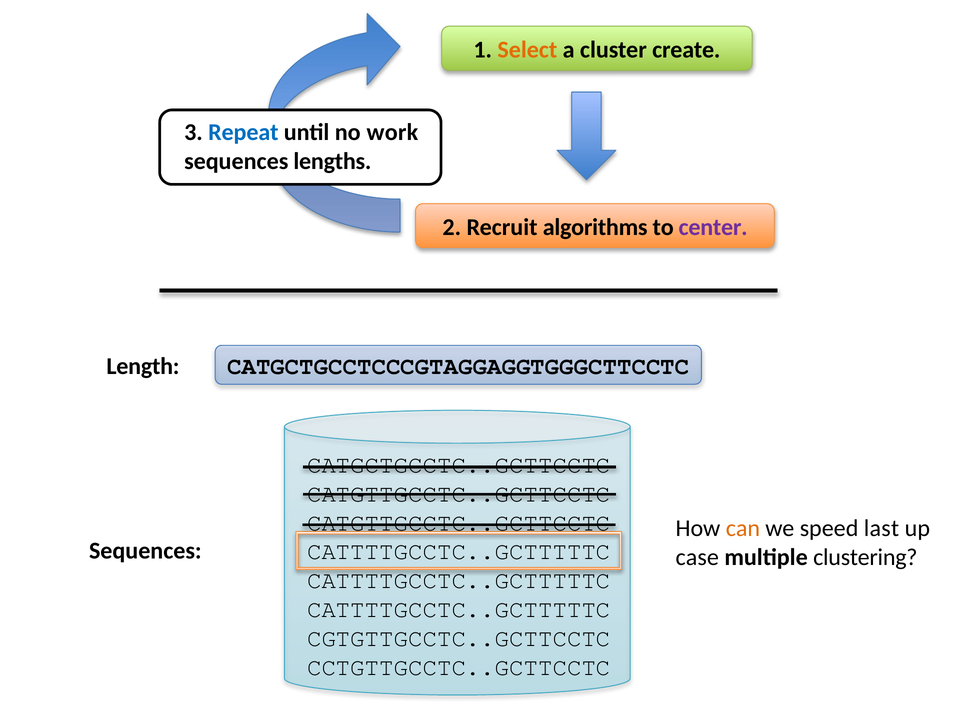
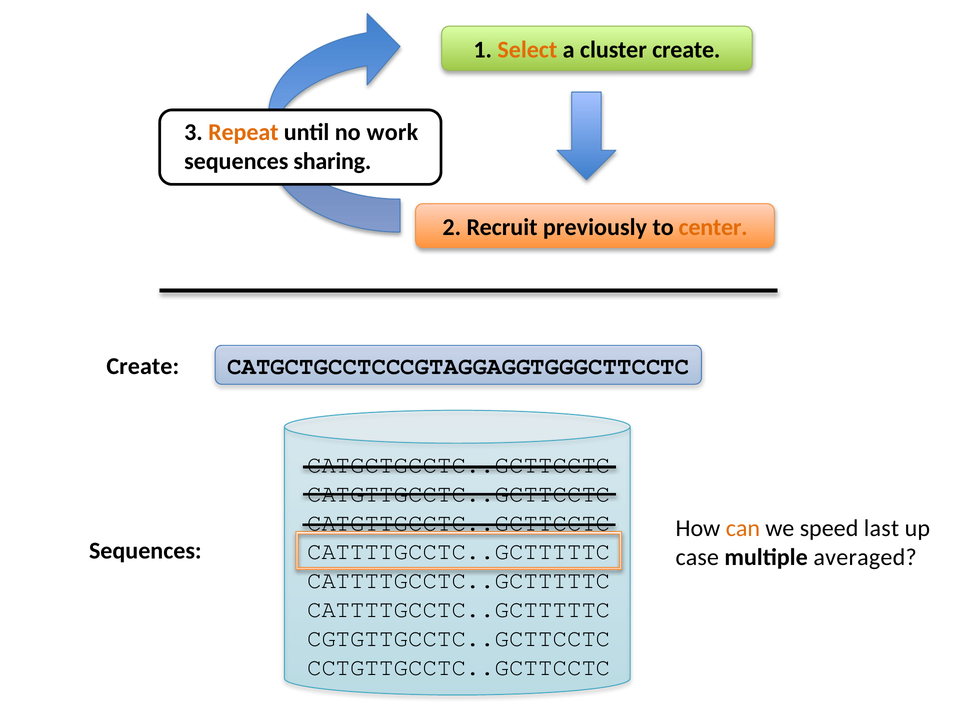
Repeat colour: blue -> orange (243, 132)
lengths: lengths -> sharing (332, 161)
algorithms: algorithms -> previously (595, 227)
center colour: purple -> orange (713, 227)
Length: Length -> Create (143, 366)
clustering: clustering -> averaged (865, 557)
